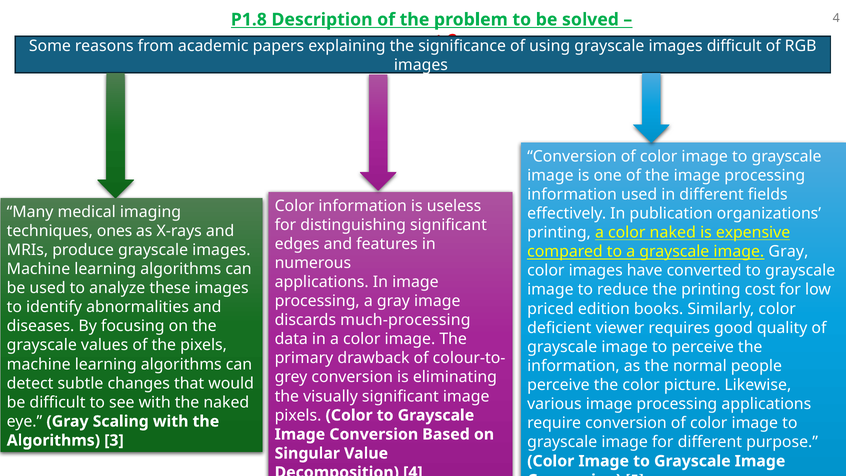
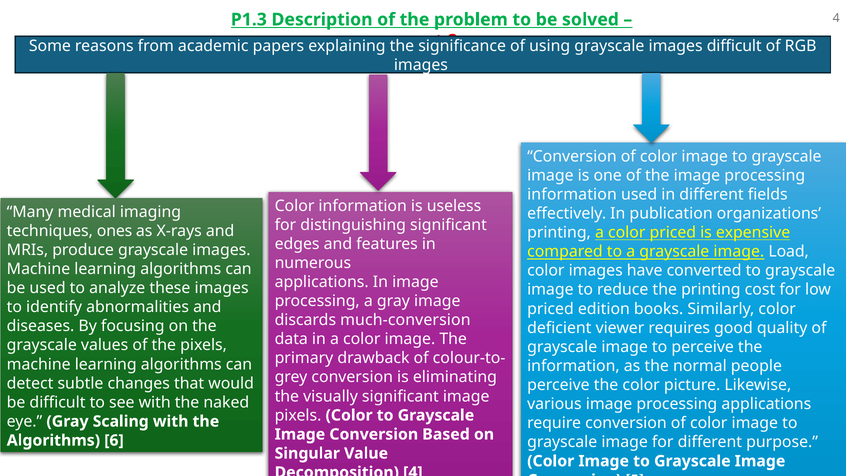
P1.8: P1.8 -> P1.3 (249, 20)
color naked: naked -> priced (673, 233)
image Gray: Gray -> Load (789, 252)
much-processing: much-processing -> much-conversion (405, 320)
3: 3 -> 6 (114, 440)
